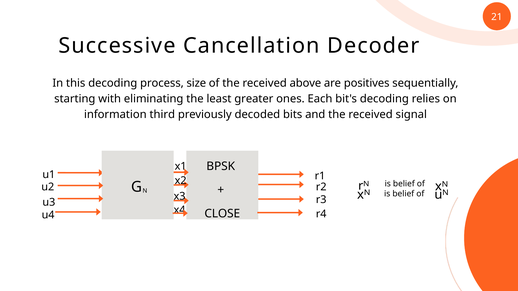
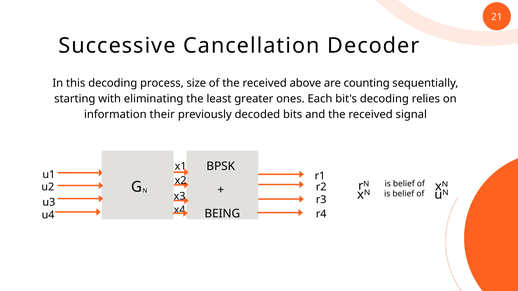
positives: positives -> counting (367, 83)
third: third -> their (162, 115)
CLOSE: CLOSE -> BEING (222, 214)
